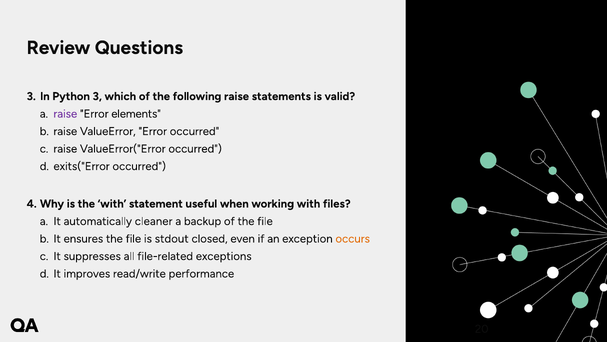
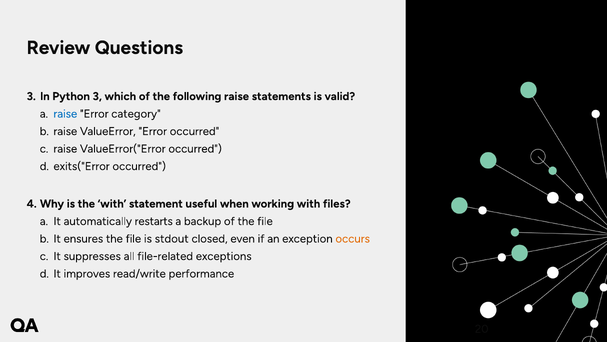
raise colour: purple -> blue (65, 114)
elements: elements -> category (136, 114)
cleaner: cleaner -> restarts (154, 221)
